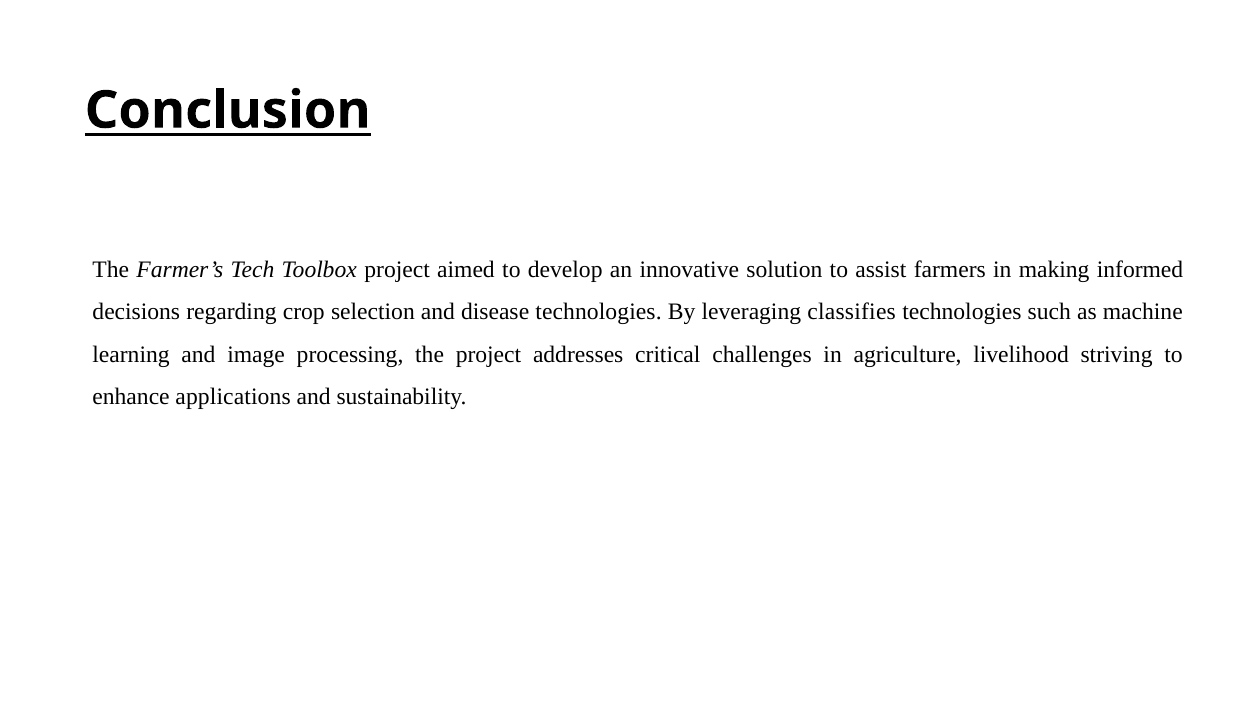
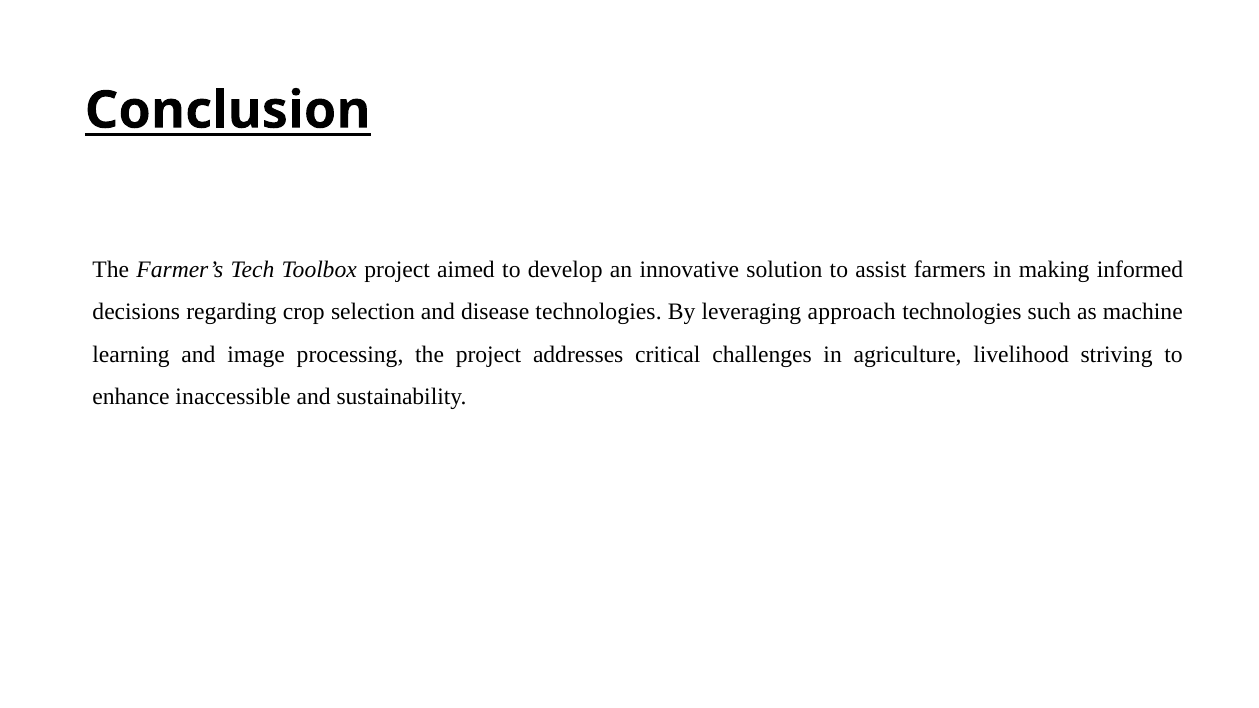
classifies: classifies -> approach (852, 312)
applications: applications -> inaccessible (233, 397)
